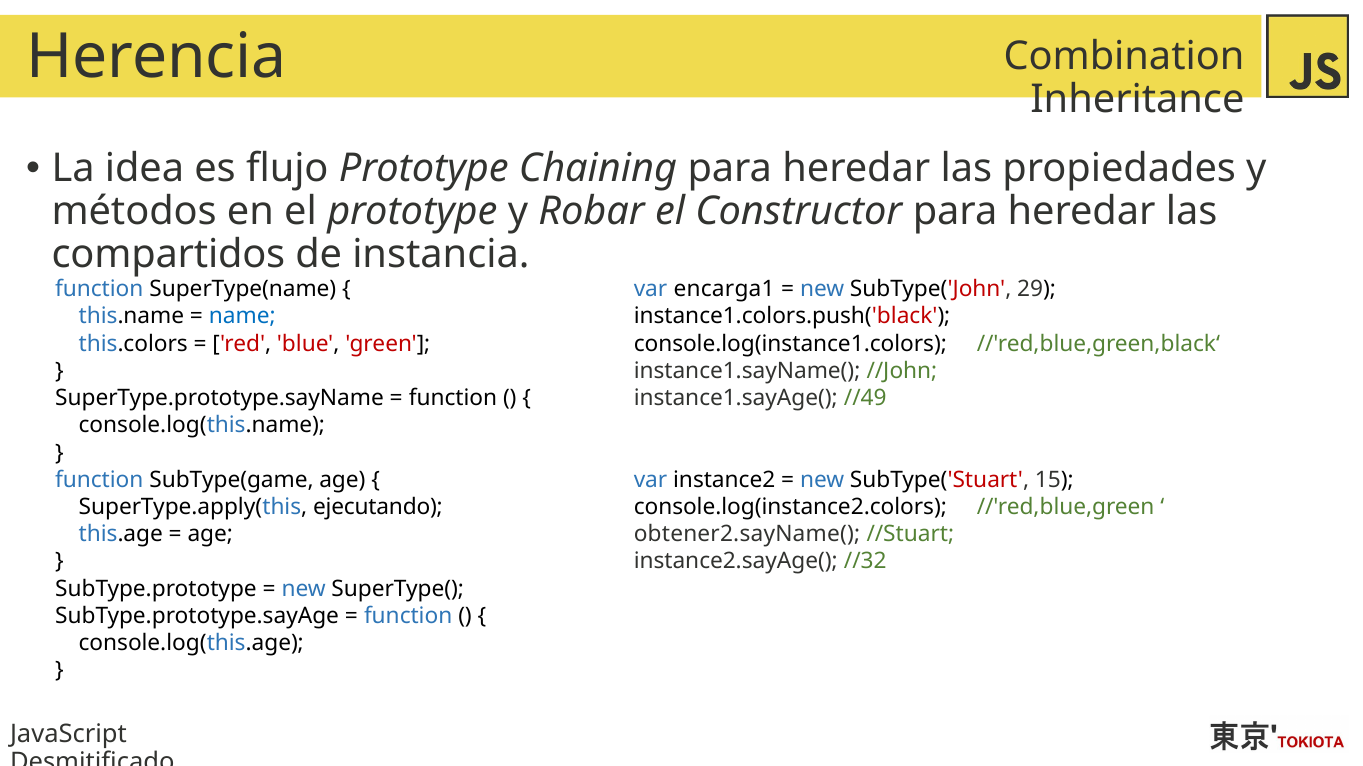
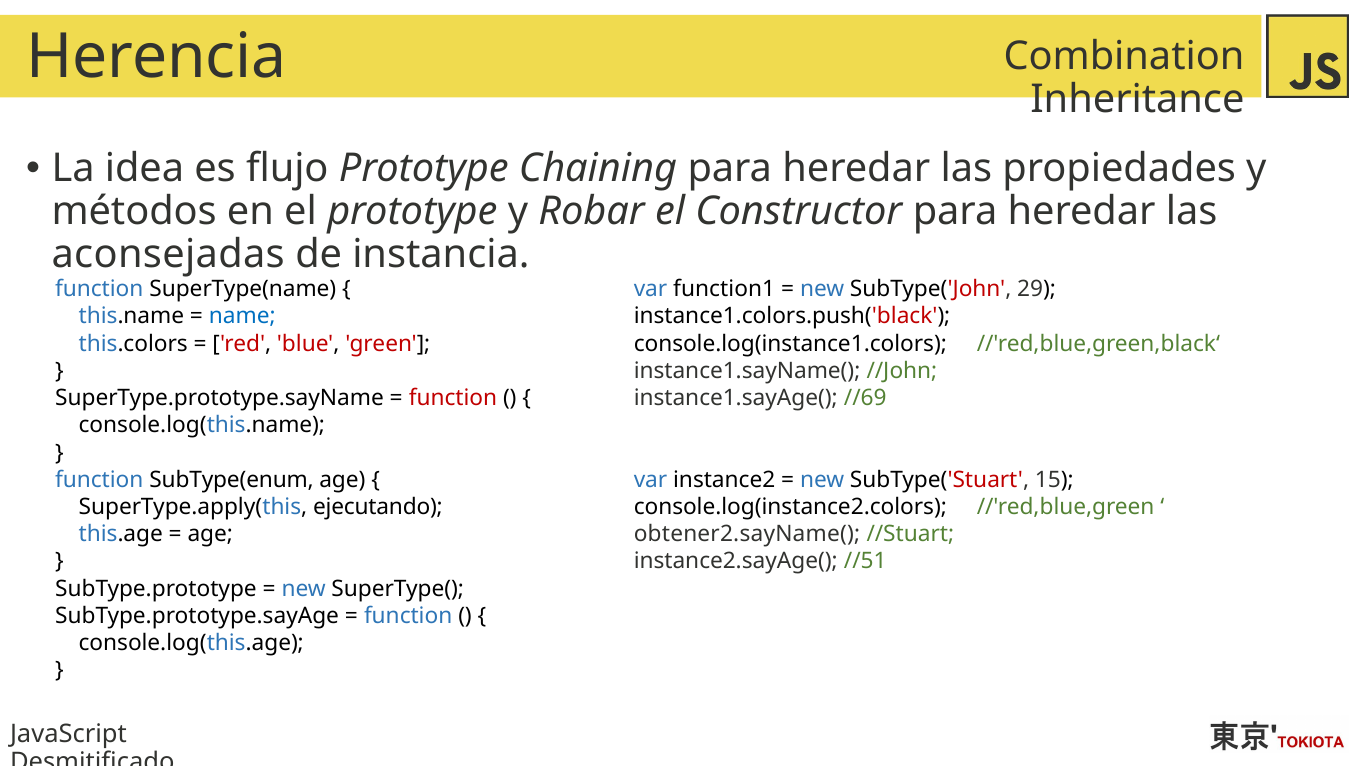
compartidos: compartidos -> aconsejadas (168, 255)
encarga1: encarga1 -> function1 (724, 289)
function colour: black -> red (453, 398)
//49: //49 -> //69 (865, 398)
SubType(game: SubType(game -> SubType(enum (232, 480)
//32: //32 -> //51 (865, 562)
